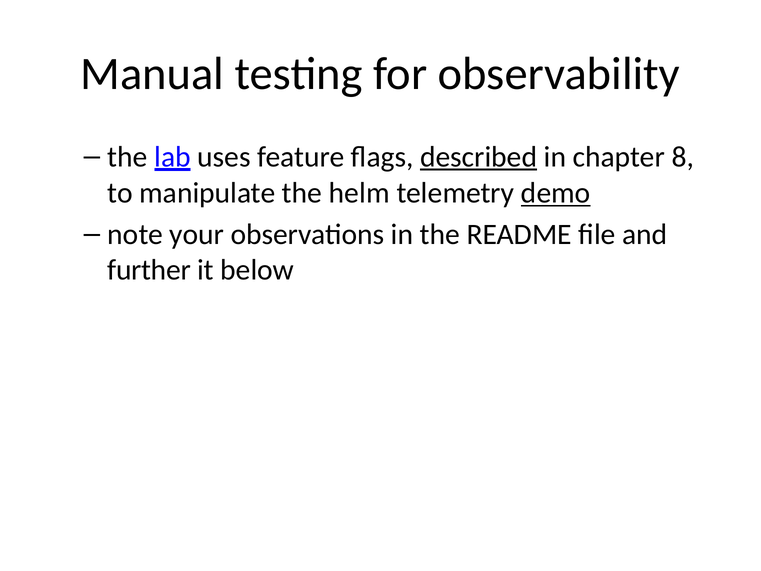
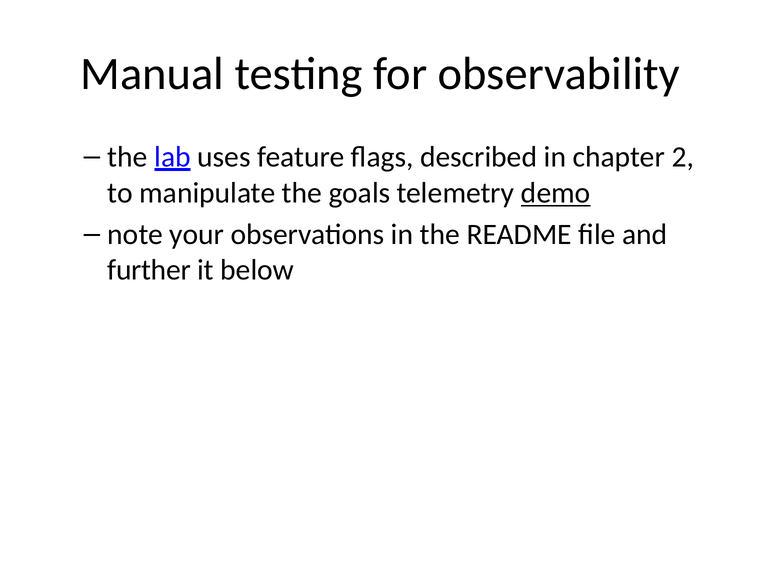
described underline: present -> none (479, 157)
8: 8 -> 2 (683, 157)
helm: helm -> goals (359, 193)
